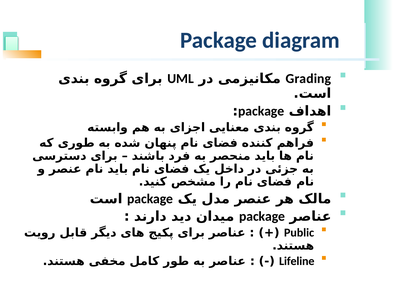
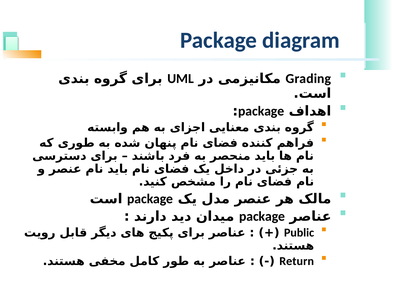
Lifeline: Lifeline -> Return (297, 261)
